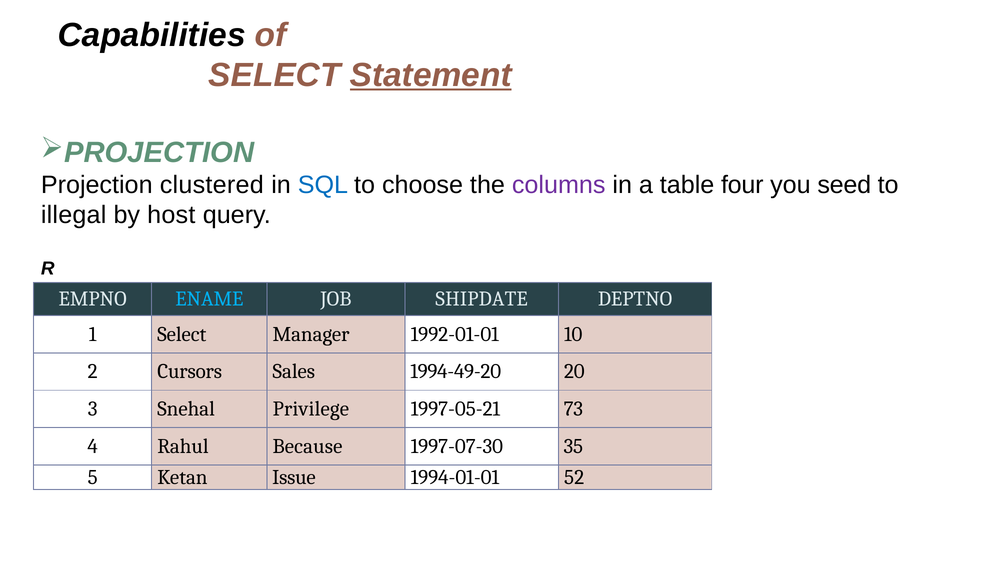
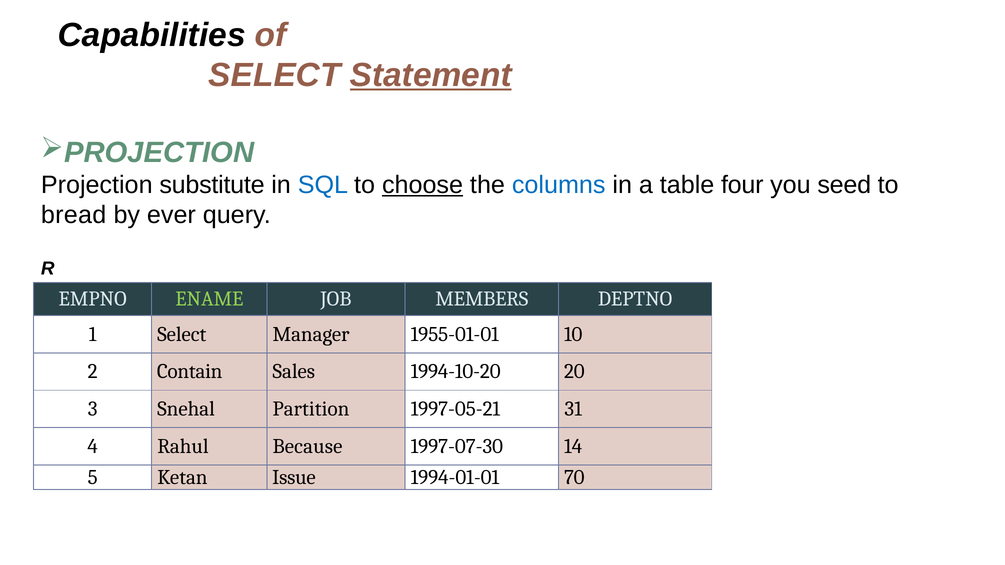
clustered: clustered -> substitute (212, 185)
choose underline: none -> present (423, 185)
columns colour: purple -> blue (559, 185)
illegal: illegal -> bread (74, 215)
host: host -> ever (171, 215)
ENAME colour: light blue -> light green (209, 299)
SHIPDATE: SHIPDATE -> MEMBERS (482, 299)
1992-01-01: 1992-01-01 -> 1955-01-01 (455, 334)
Cursors: Cursors -> Contain (190, 372)
1994-49-20: 1994-49-20 -> 1994-10-20 (456, 372)
Privilege: Privilege -> Partition (311, 409)
73: 73 -> 31 (573, 409)
35: 35 -> 14 (573, 446)
52: 52 -> 70 (574, 477)
